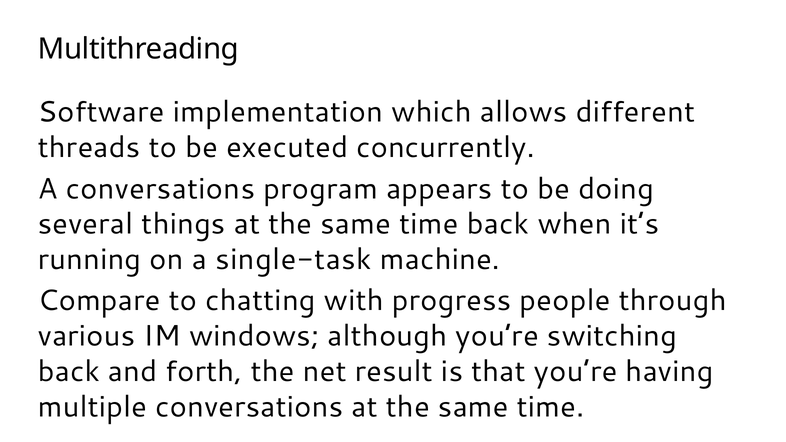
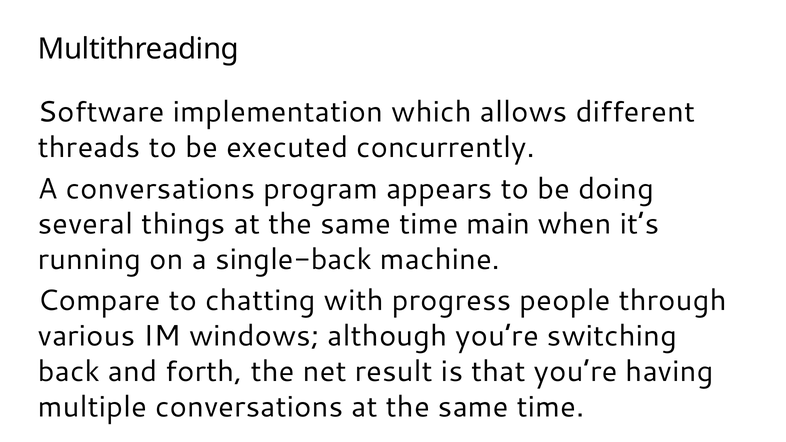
time back: back -> main (498, 224)
single-task: single-task -> single-back (294, 260)
